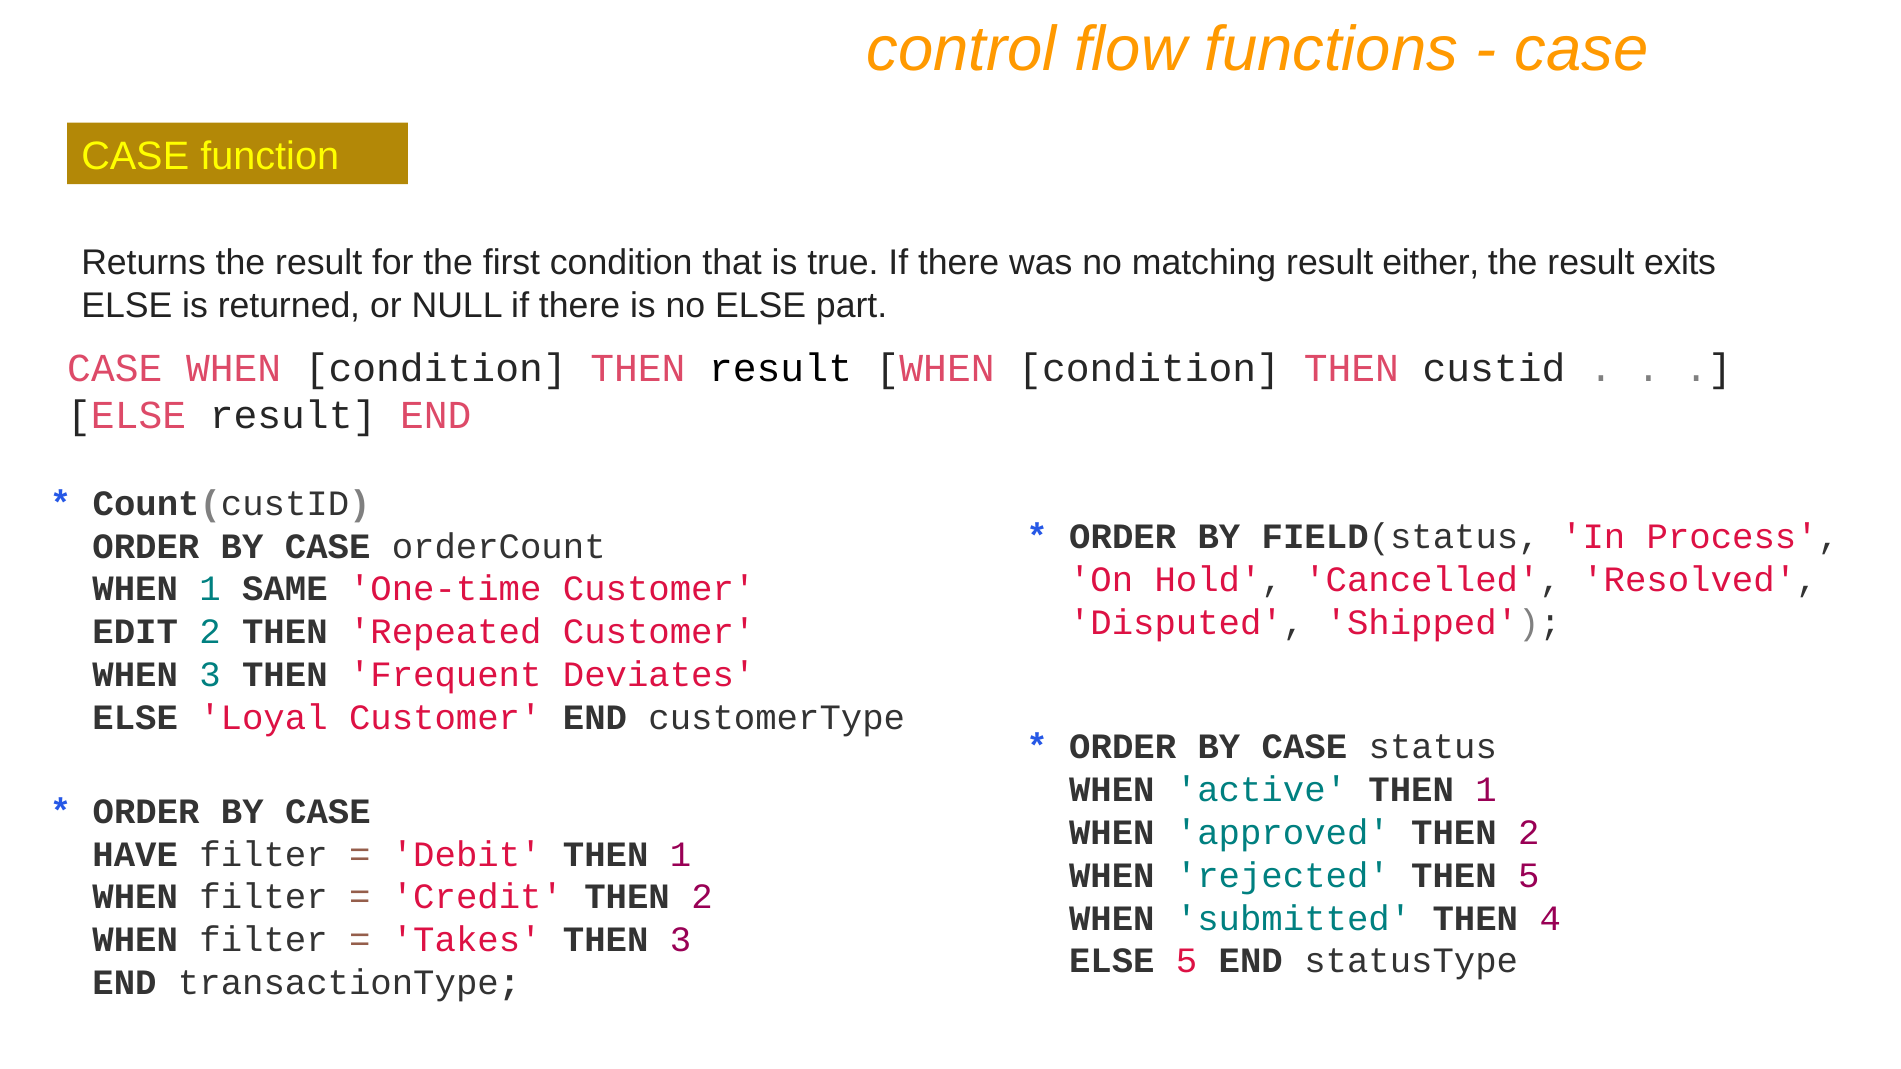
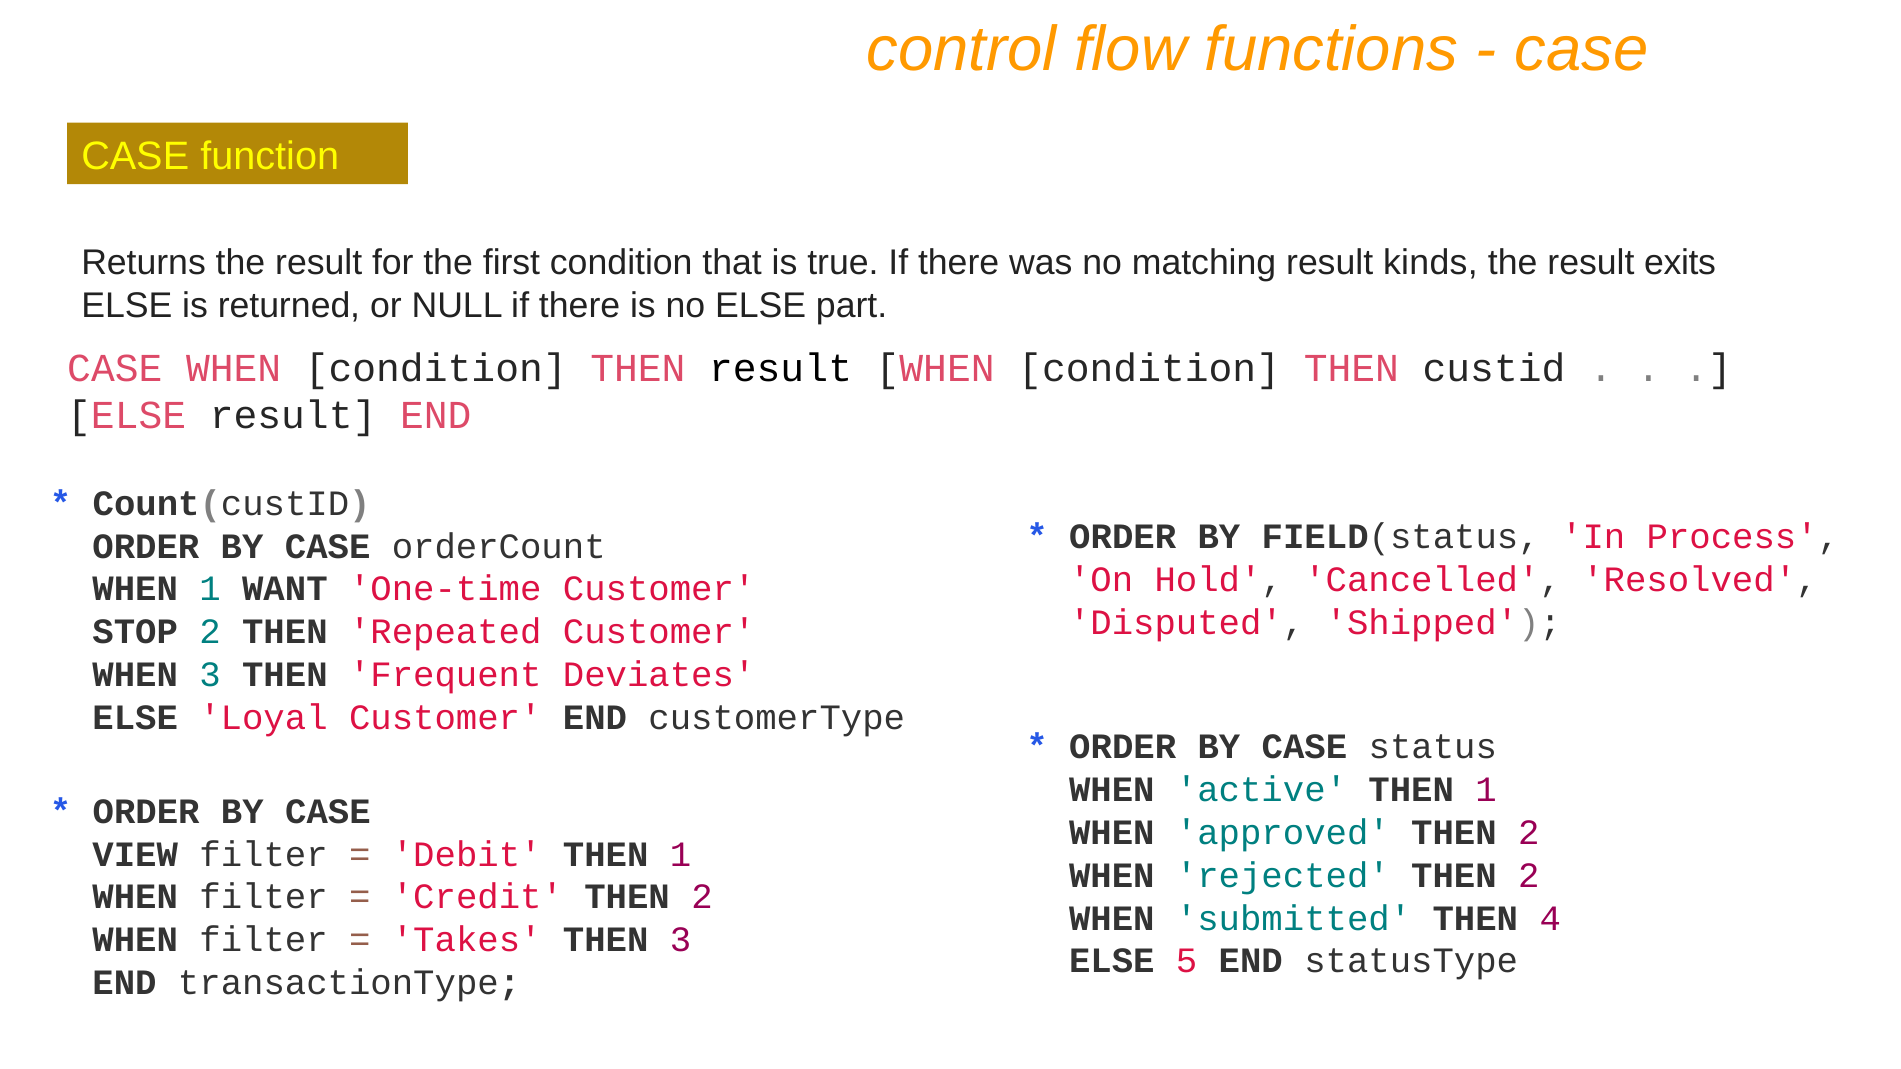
either: either -> kinds (1430, 263)
SAME: SAME -> WANT (285, 589)
EDIT: EDIT -> STOP (135, 632)
HAVE: HAVE -> VIEW (135, 855)
rejected THEN 5: 5 -> 2 (1529, 876)
